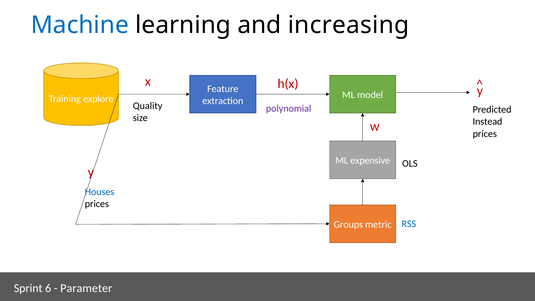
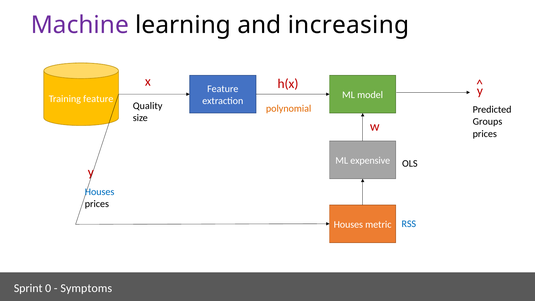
Machine colour: blue -> purple (80, 25)
Training explore: explore -> feature (98, 99)
polynomial colour: purple -> orange (289, 108)
Instead: Instead -> Groups (487, 122)
Groups: Groups -> Houses (348, 224)
6: 6 -> 0 (48, 288)
Parameter: Parameter -> Symptoms (86, 288)
